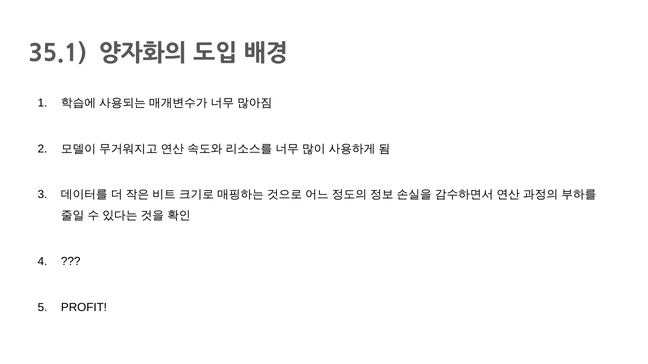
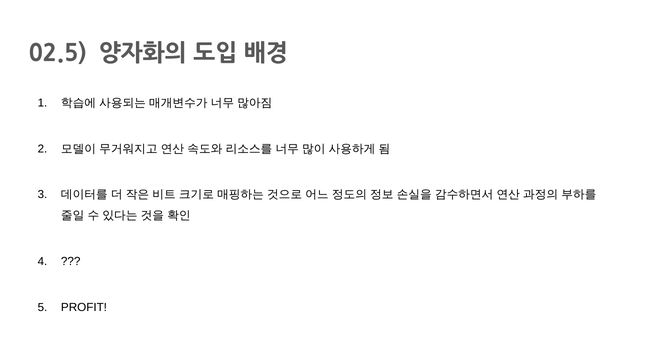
35.1: 35.1 -> 02.5 (58, 54)
